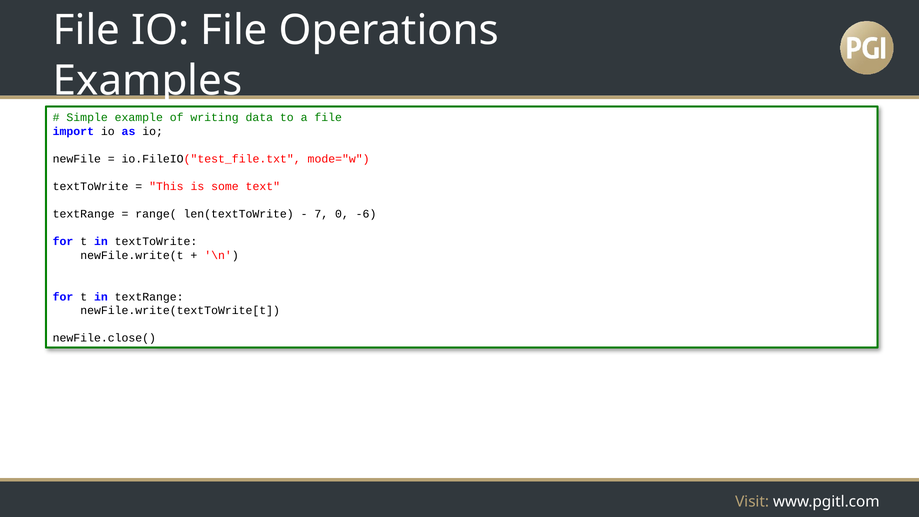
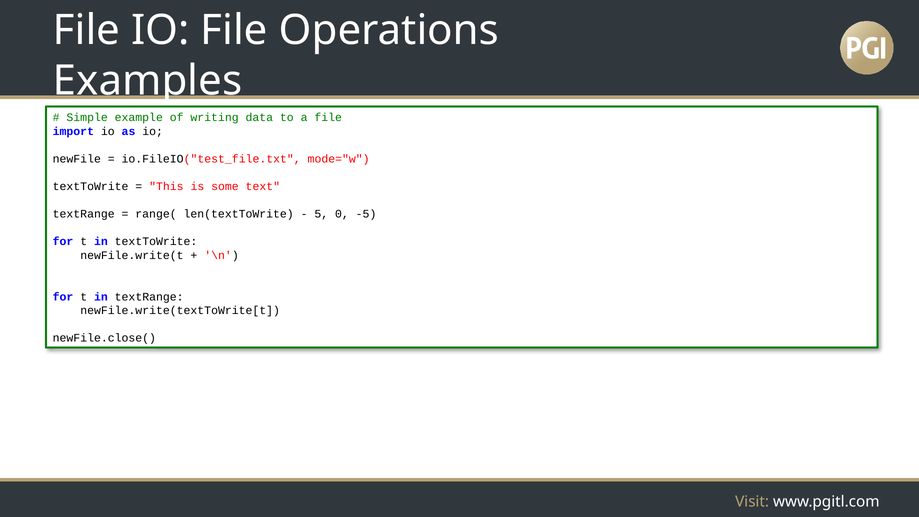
7: 7 -> 5 (321, 214)
-6: -6 -> -5 (366, 214)
